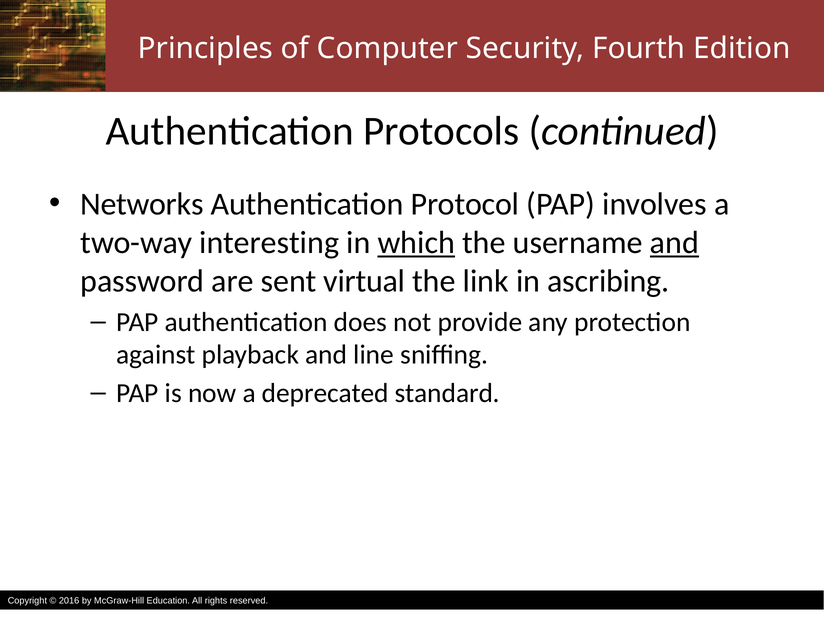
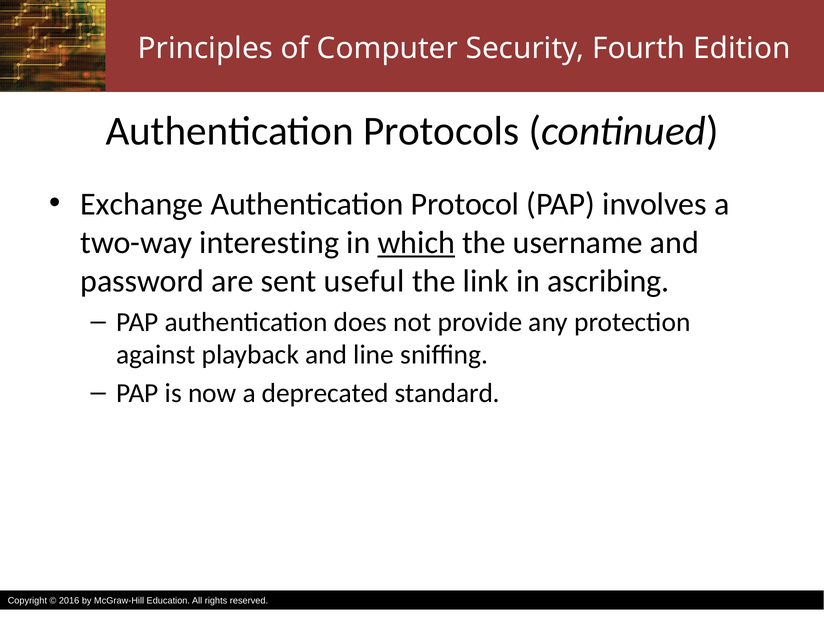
Networks: Networks -> Exchange (142, 204)
and underline: present -> none (674, 243)
virtual: virtual -> useful (364, 281)
